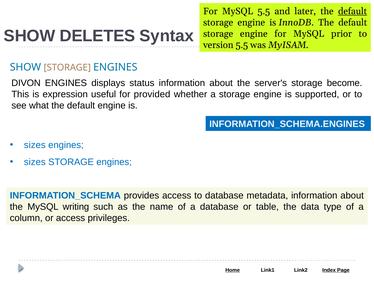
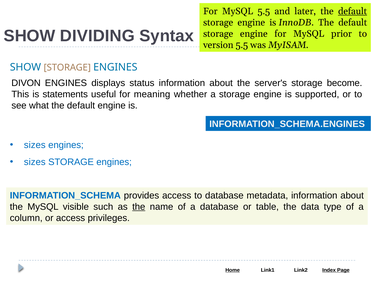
DELETES: DELETES -> DIVIDING (97, 36)
expression: expression -> statements (65, 94)
provided: provided -> meaning (152, 94)
writing: writing -> visible (76, 206)
the underline: none -> present (139, 206)
